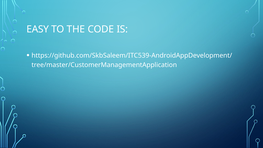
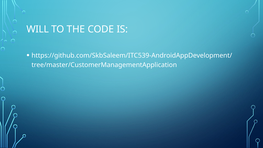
EASY: EASY -> WILL (38, 29)
